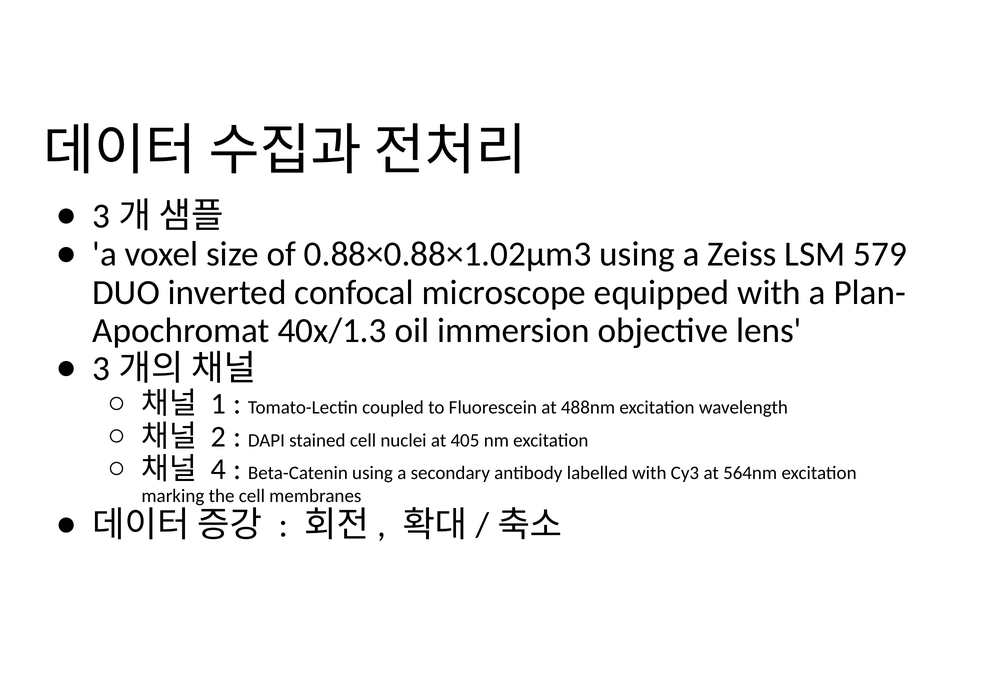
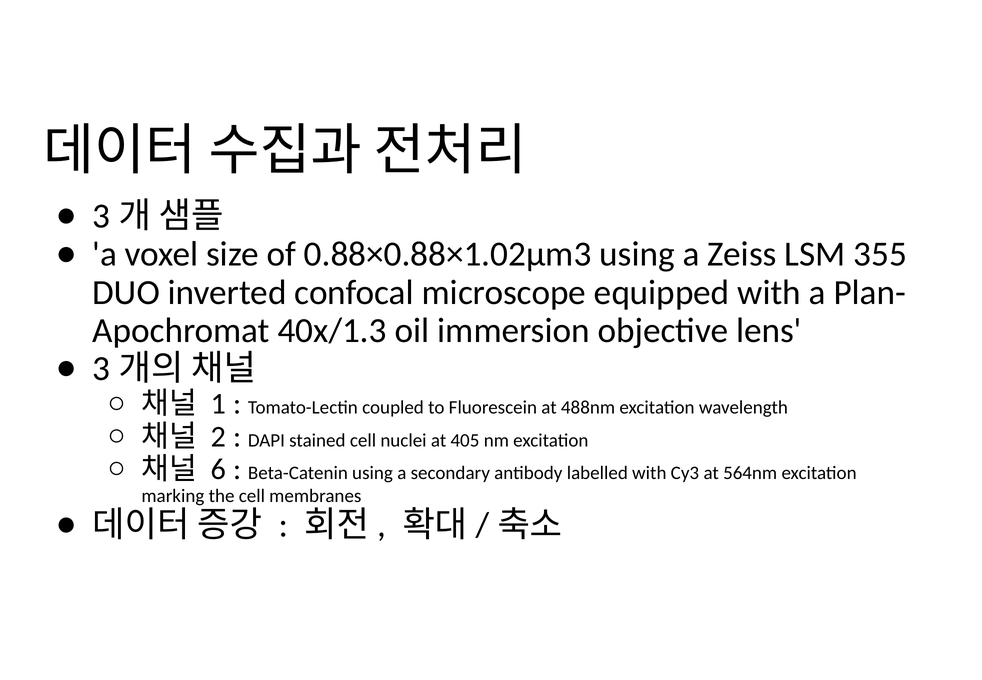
579: 579 -> 355 (880, 254)
4: 4 -> 6 (219, 469)
